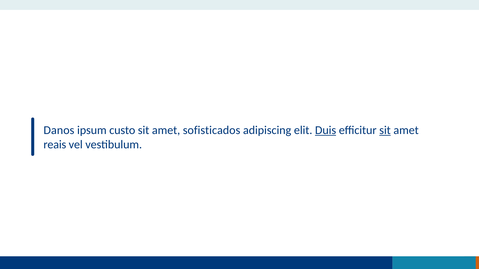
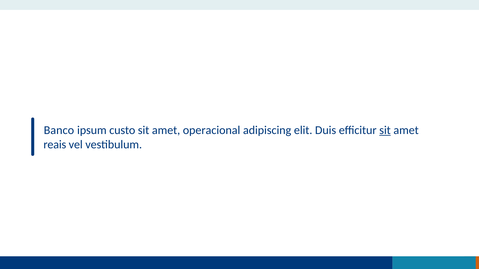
Danos: Danos -> Banco (59, 130)
sofisticados: sofisticados -> operacional (212, 130)
Duis underline: present -> none (326, 130)
